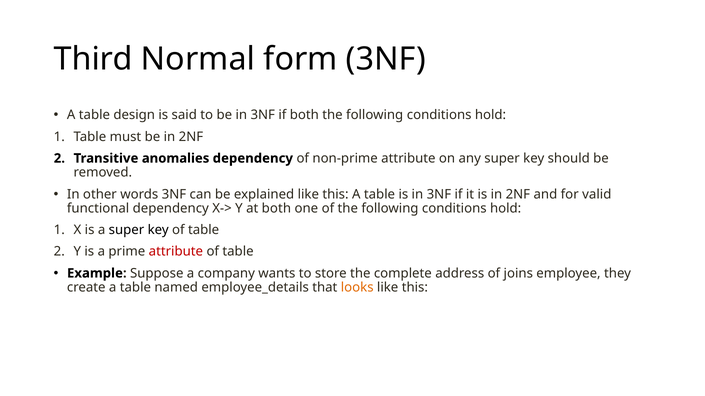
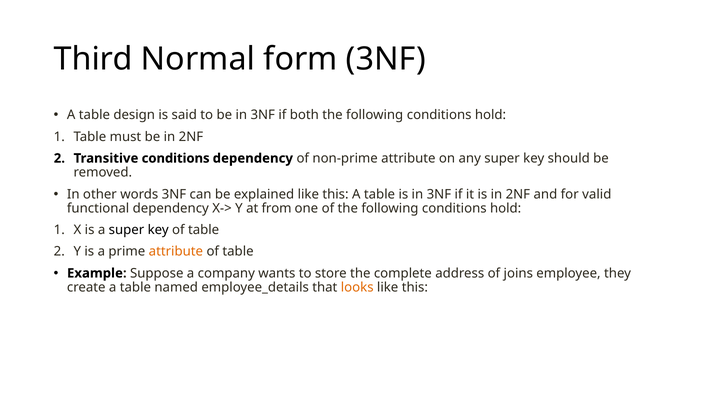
Transitive anomalies: anomalies -> conditions (176, 159)
at both: both -> from (277, 209)
attribute colour: red -> orange (176, 252)
